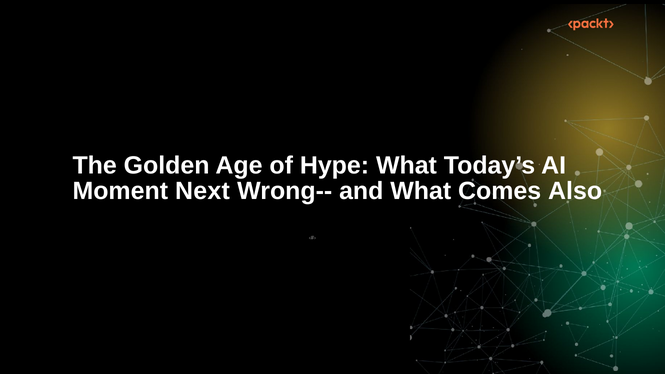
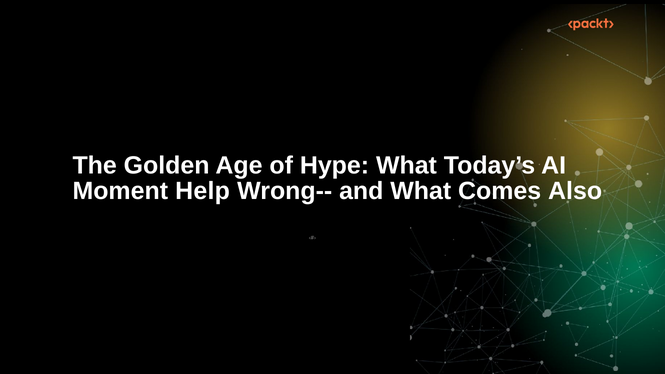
Next: Next -> Help (203, 191)
